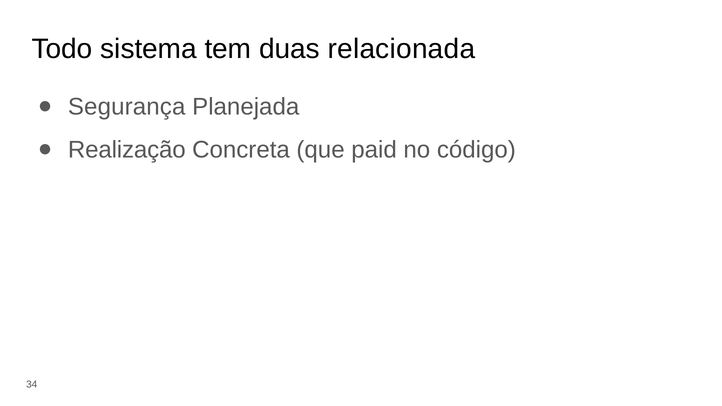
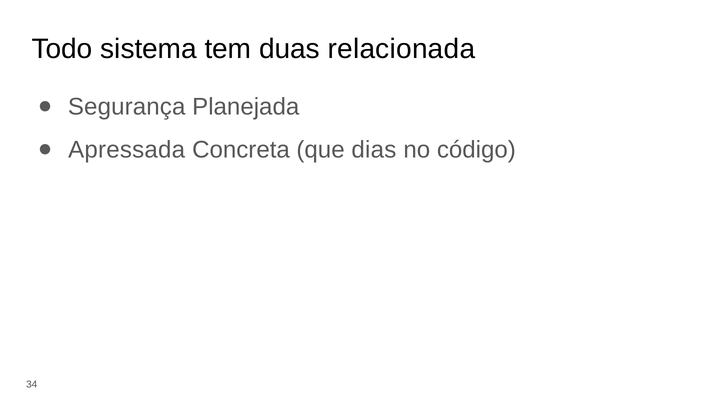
Realização: Realização -> Apressada (127, 150)
paid: paid -> dias (374, 150)
